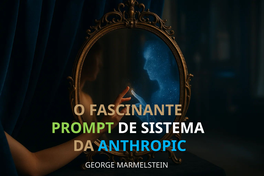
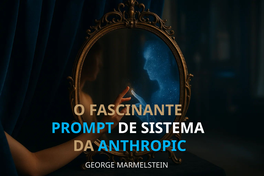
PROMPT colour: light green -> light blue (83, 128)
